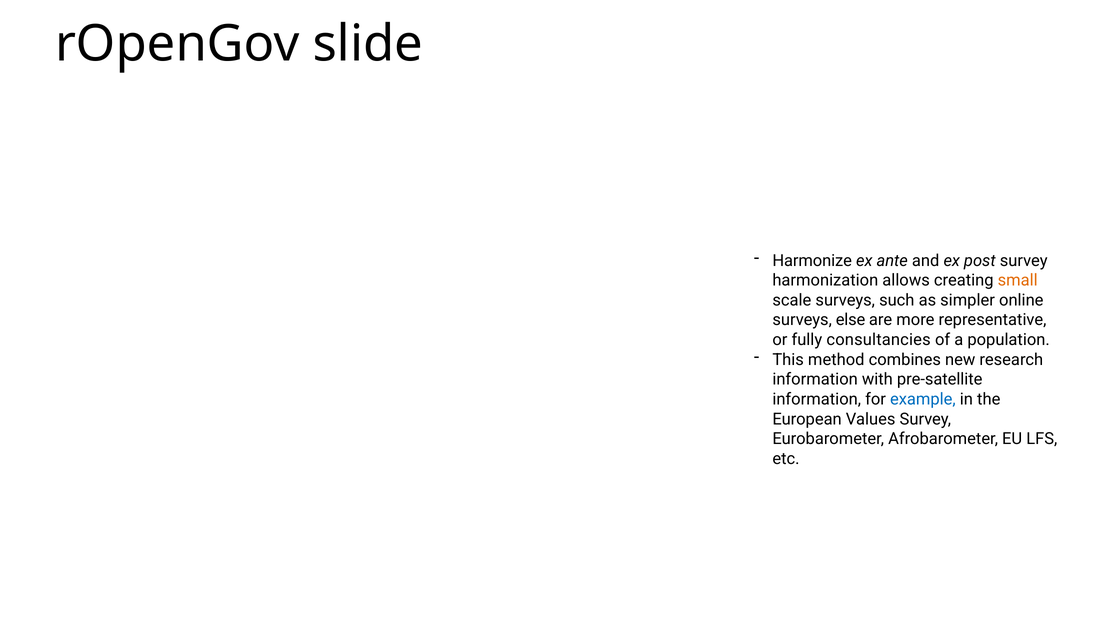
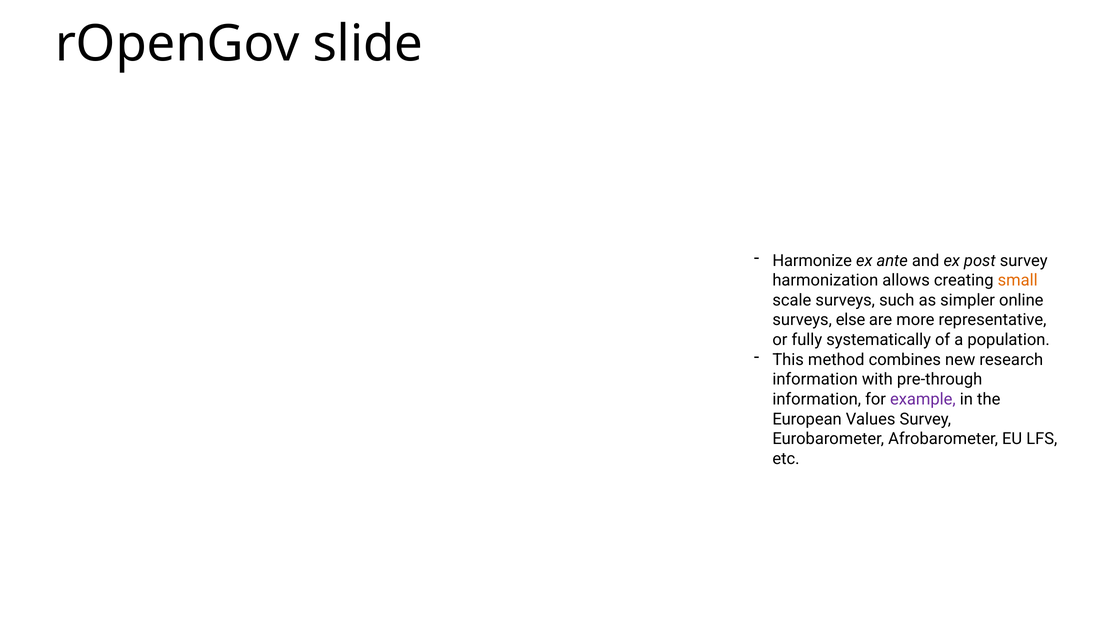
consultancies: consultancies -> systematically (879, 340)
pre-satellite: pre-satellite -> pre-through (940, 379)
example colour: blue -> purple (923, 399)
